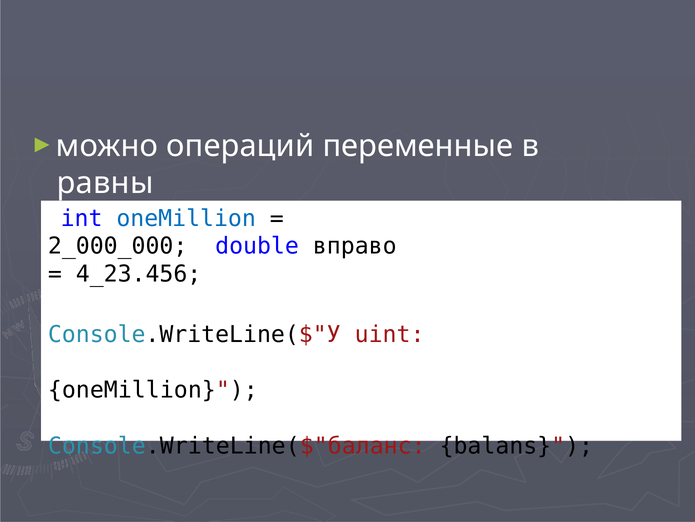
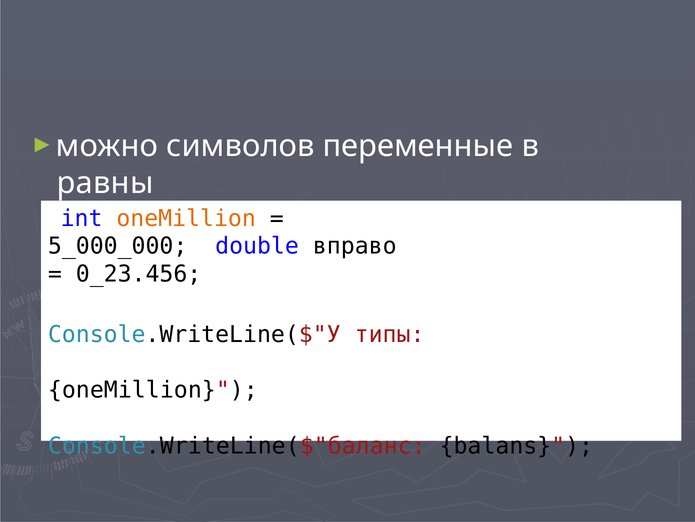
операций: операций -> символов (240, 146)
oneMillion colour: blue -> orange (186, 218)
2_000_000: 2_000_000 -> 5_000_000 (118, 246)
4_23.456: 4_23.456 -> 0_23.456 (139, 274)
uint: uint -> типы (390, 334)
